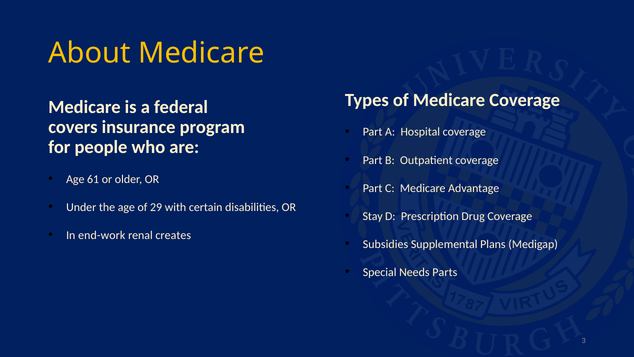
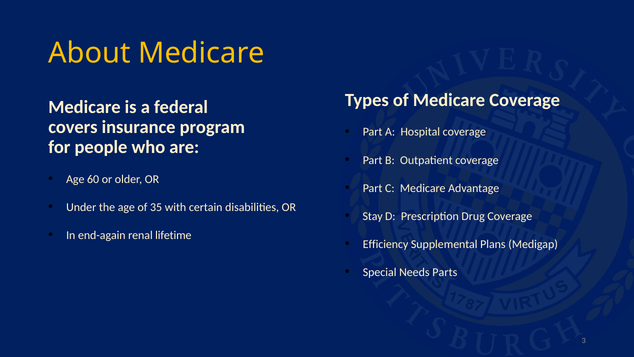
61: 61 -> 60 (93, 179)
29: 29 -> 35 (156, 207)
end-work: end-work -> end-again (102, 235)
creates: creates -> lifetime (173, 235)
Subsidies: Subsidies -> Efficiency (386, 244)
